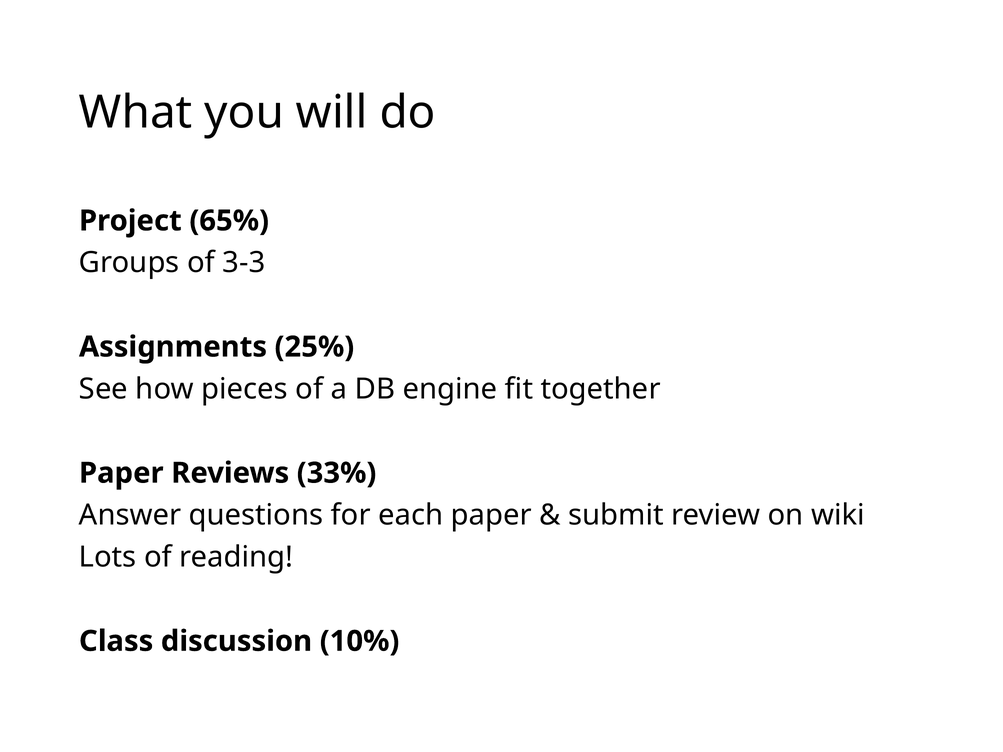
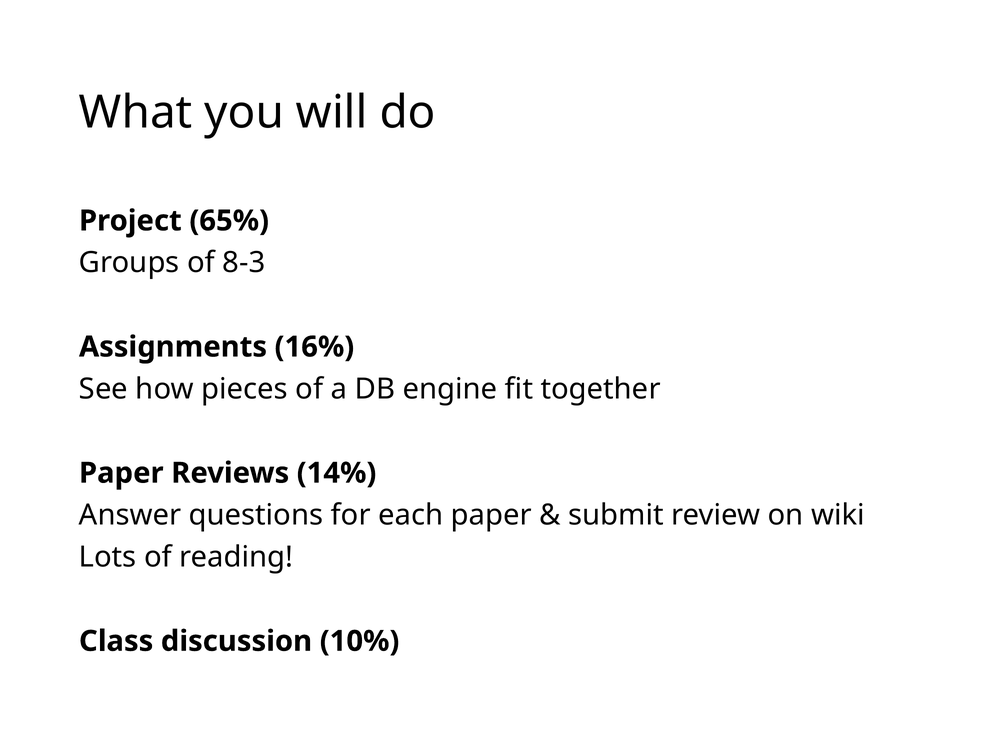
3-3: 3-3 -> 8-3 (244, 263)
25%: 25% -> 16% (314, 347)
33%: 33% -> 14% (337, 473)
